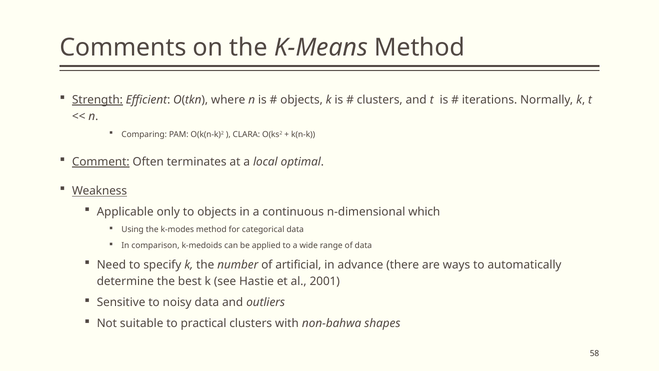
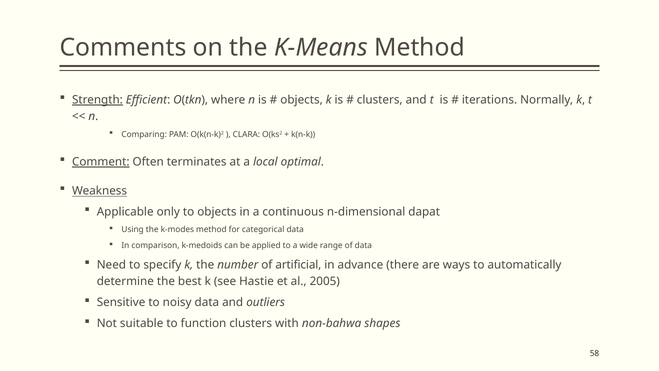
which: which -> dapat (424, 212)
2001: 2001 -> 2005 (325, 281)
practical: practical -> function (204, 323)
